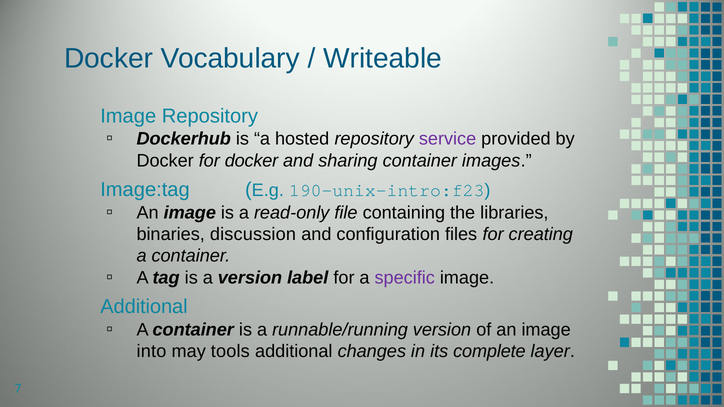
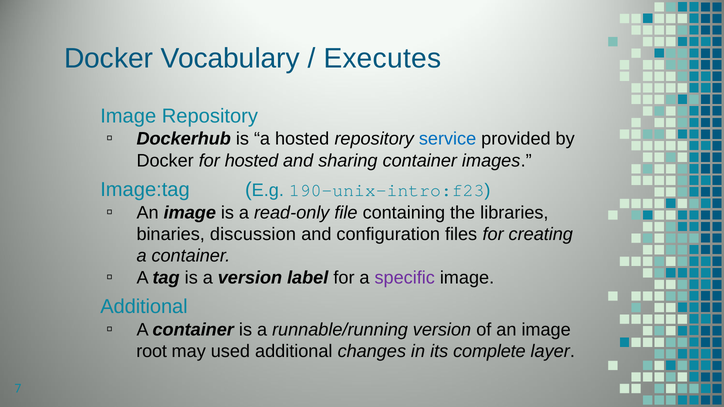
Writeable: Writeable -> Executes (382, 59)
service colour: purple -> blue (448, 139)
for docker: docker -> hosted (252, 161)
into: into -> root (152, 351)
tools: tools -> used (230, 351)
